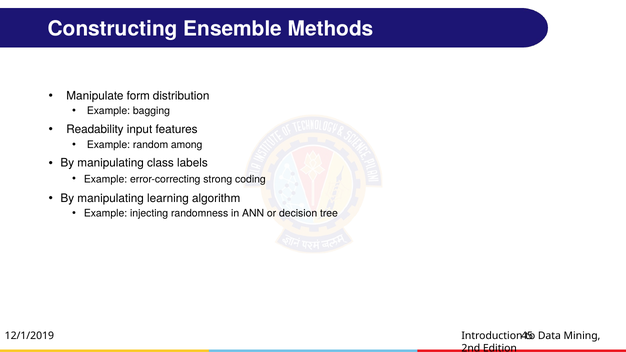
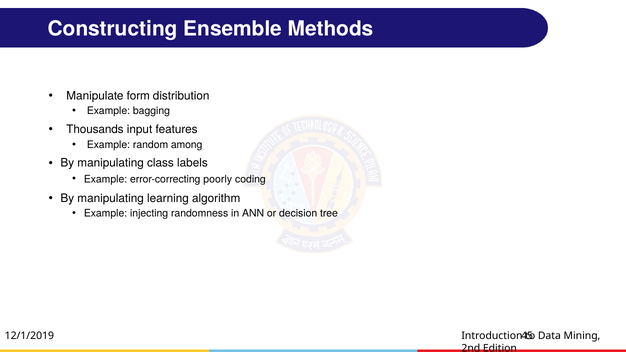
Readability: Readability -> Thousands (95, 129)
strong: strong -> poorly (218, 179)
